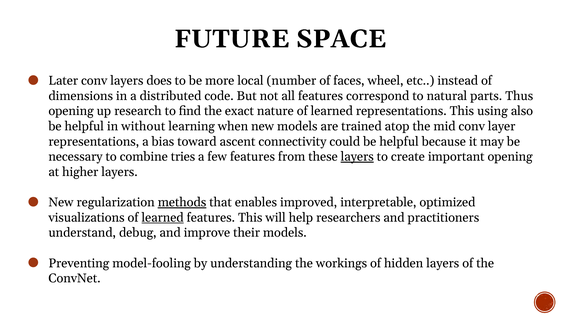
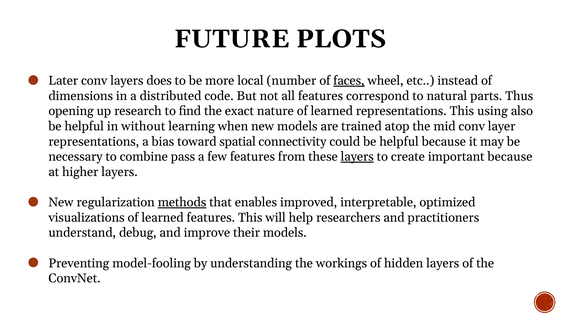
SPACE: SPACE -> PLOTS (341, 39)
faces underline: none -> present (349, 81)
ascent: ascent -> spatial (238, 142)
tries: tries -> pass (183, 157)
important opening: opening -> because (510, 157)
learned underline: present -> none (163, 218)
